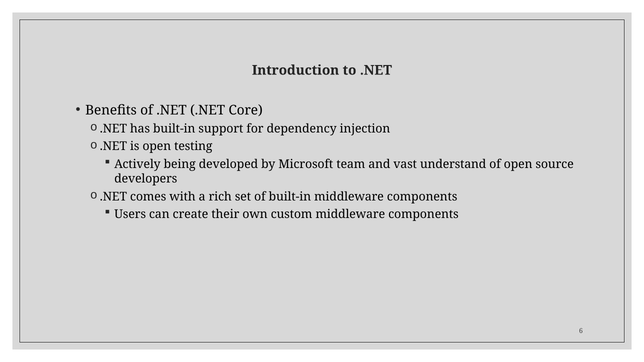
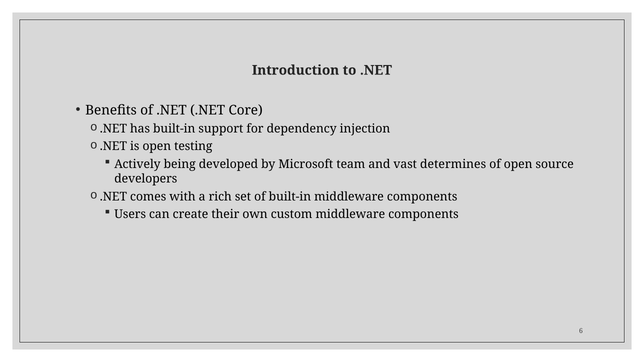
understand: understand -> determines (453, 164)
